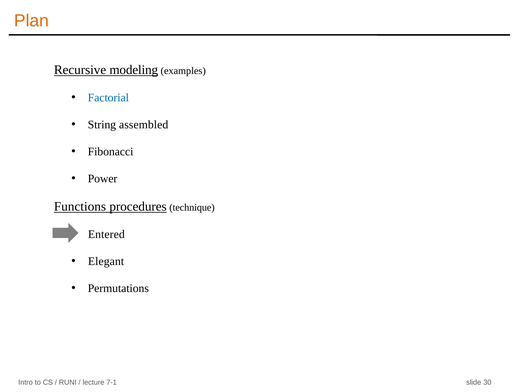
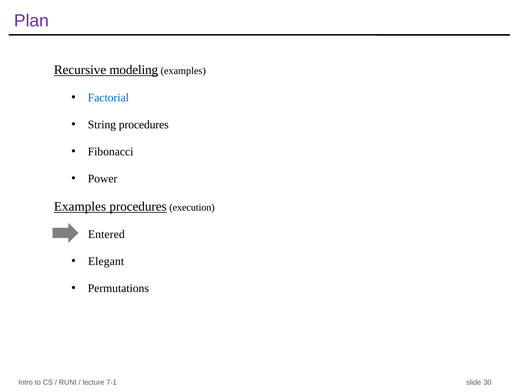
Plan colour: orange -> purple (31, 21)
String assembled: assembled -> procedures (144, 125)
Functions: Functions -> Examples (80, 207)
technique: technique -> execution (192, 208)
